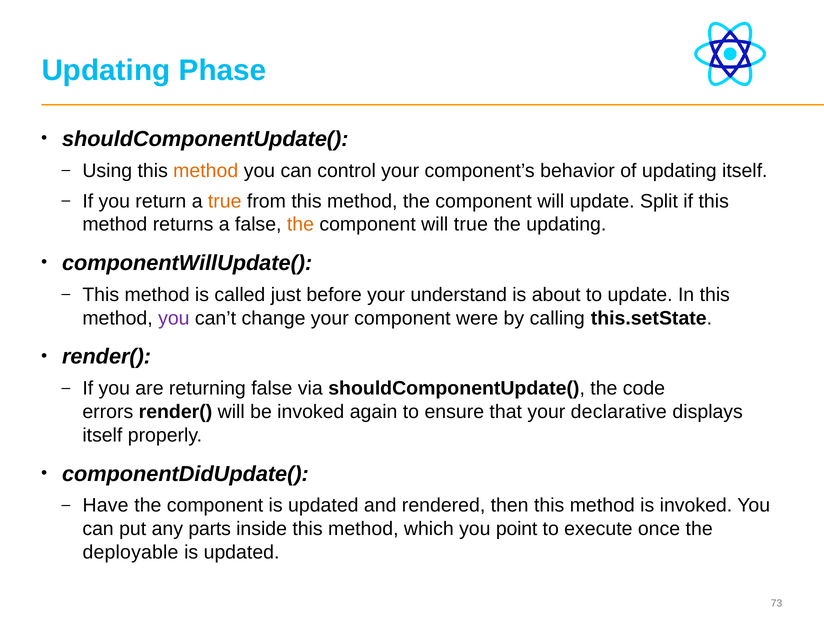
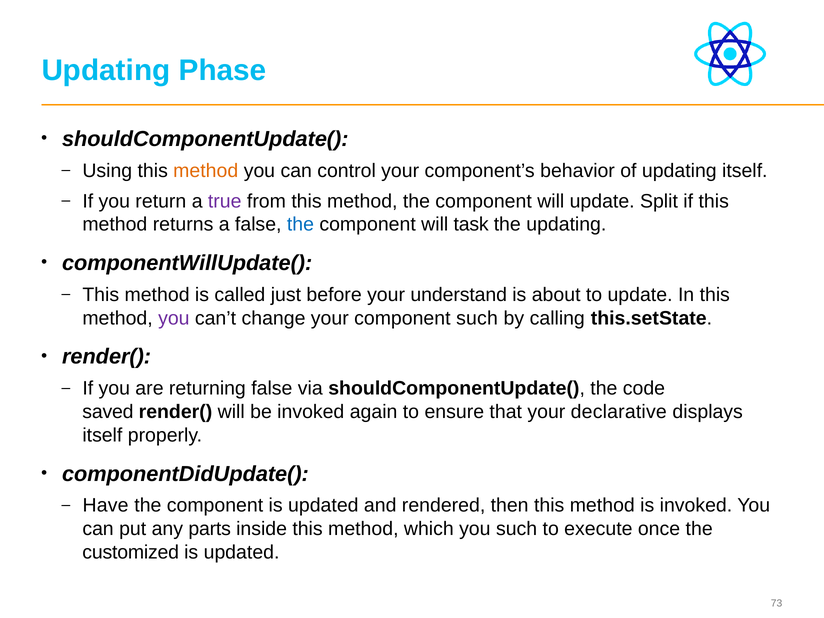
true colour: orange -> purple (225, 201)
the colour: orange -> blue (300, 225)
will true: true -> task (471, 225)
component were: were -> such (477, 318)
errors: errors -> saved (108, 412)
you point: point -> such (517, 529)
deployable: deployable -> customized (131, 552)
